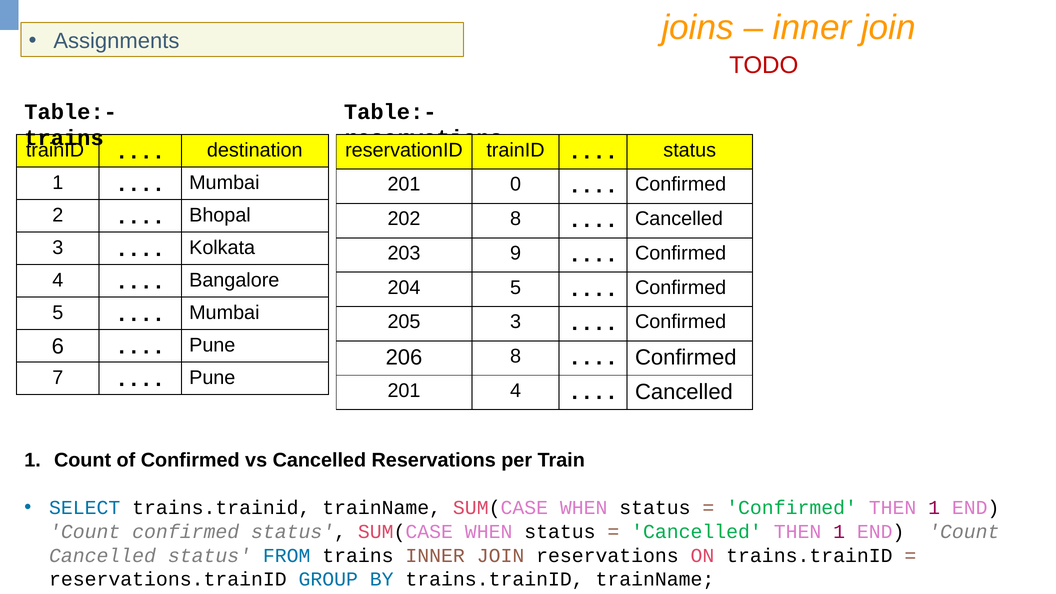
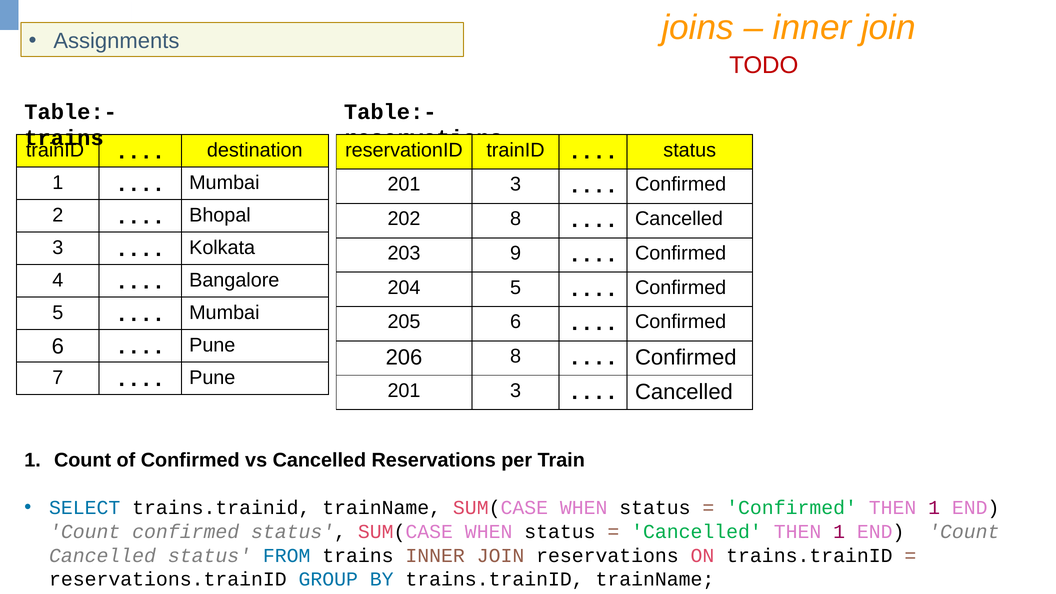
0: 0 -> 3 (516, 184)
205 3: 3 -> 6 (516, 322)
4: 4 -> 3 (516, 391)
